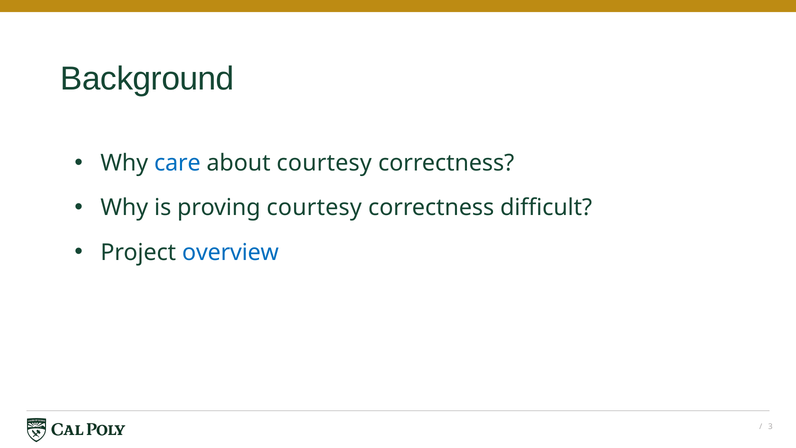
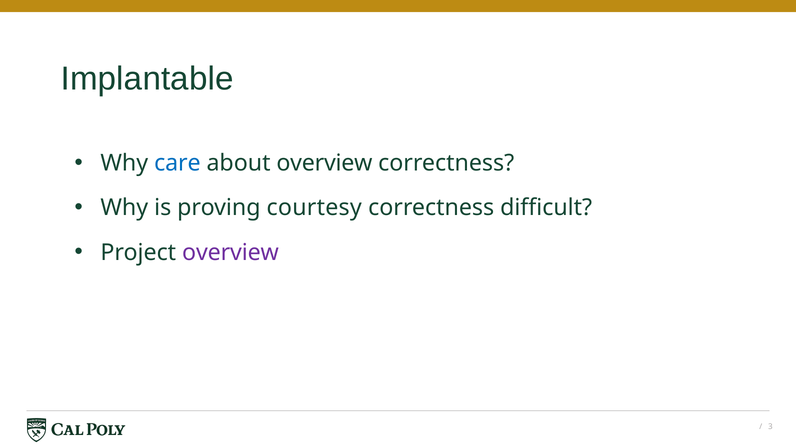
Background: Background -> Implantable (147, 79)
about courtesy: courtesy -> overview (324, 163)
overview colour: blue -> purple (230, 252)
